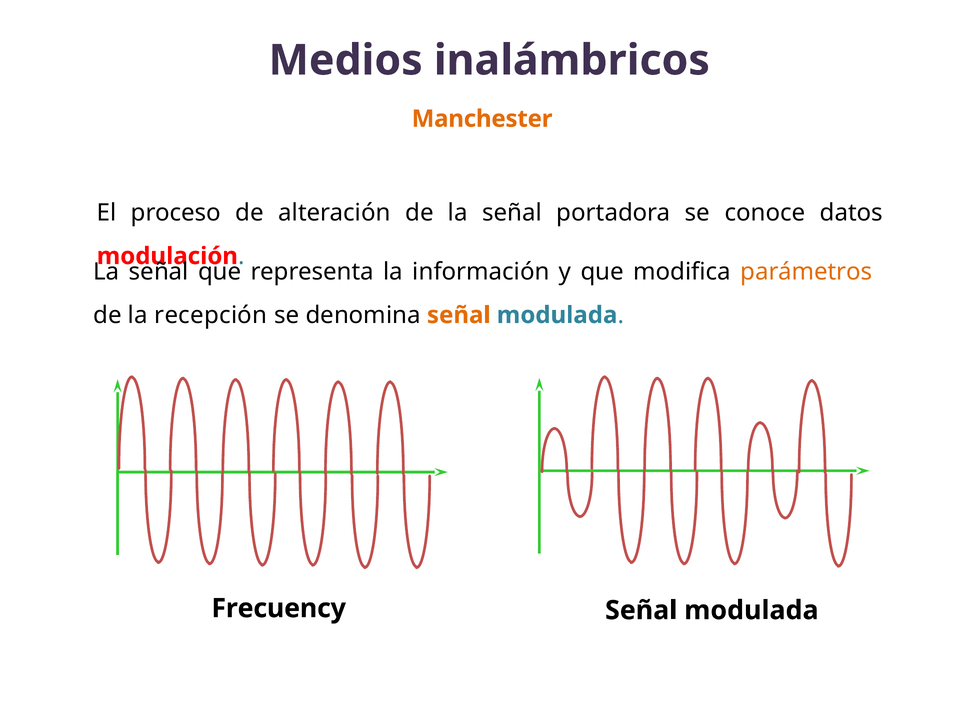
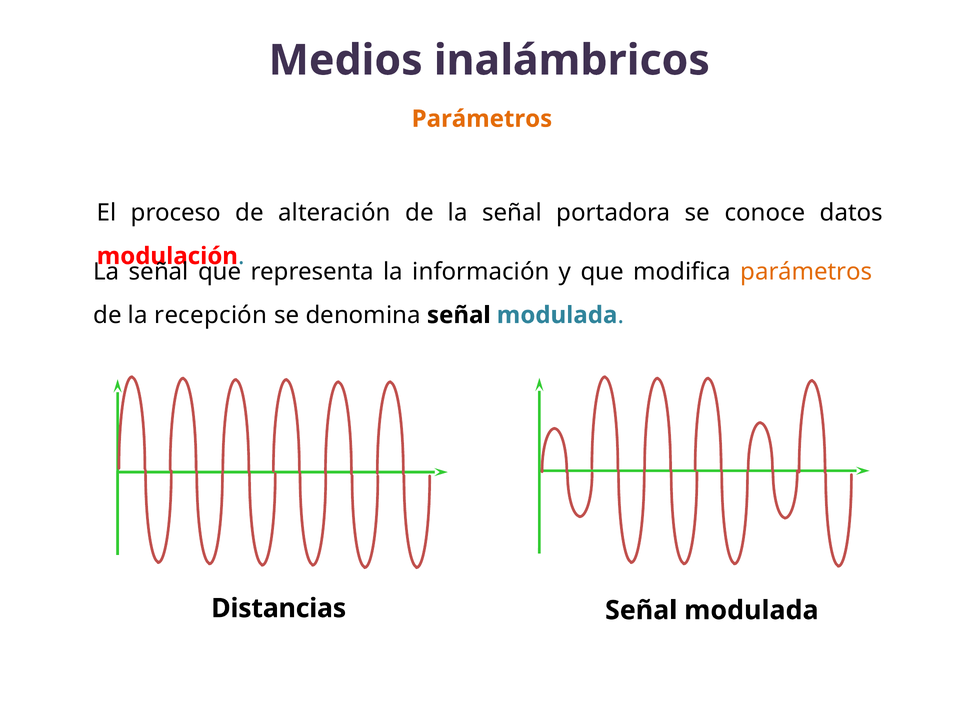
Manchester: Manchester -> Parámetros (482, 119)
señal colour: orange -> black (459, 315)
Frecuency: Frecuency -> Distancias (279, 608)
